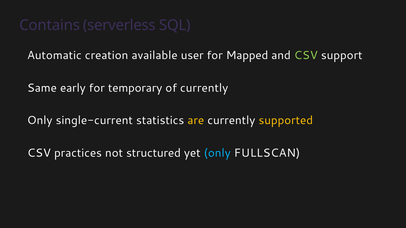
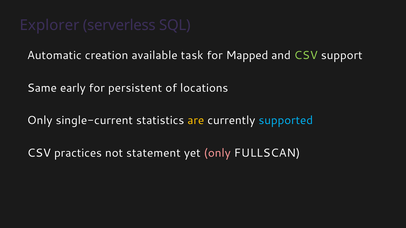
Contains: Contains -> Explorer (49, 25)
user: user -> task (192, 56)
temporary: temporary -> persistent (135, 88)
of currently: currently -> locations (204, 88)
supported colour: yellow -> light blue (286, 121)
structured: structured -> statement (153, 153)
only colour: light blue -> pink (217, 153)
